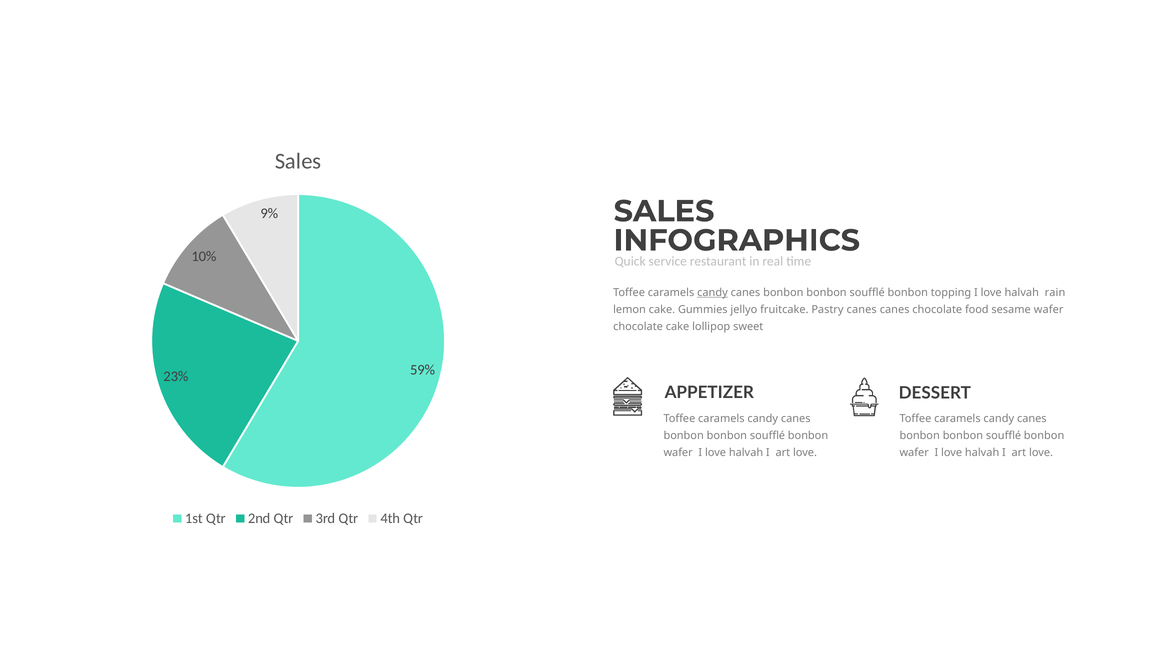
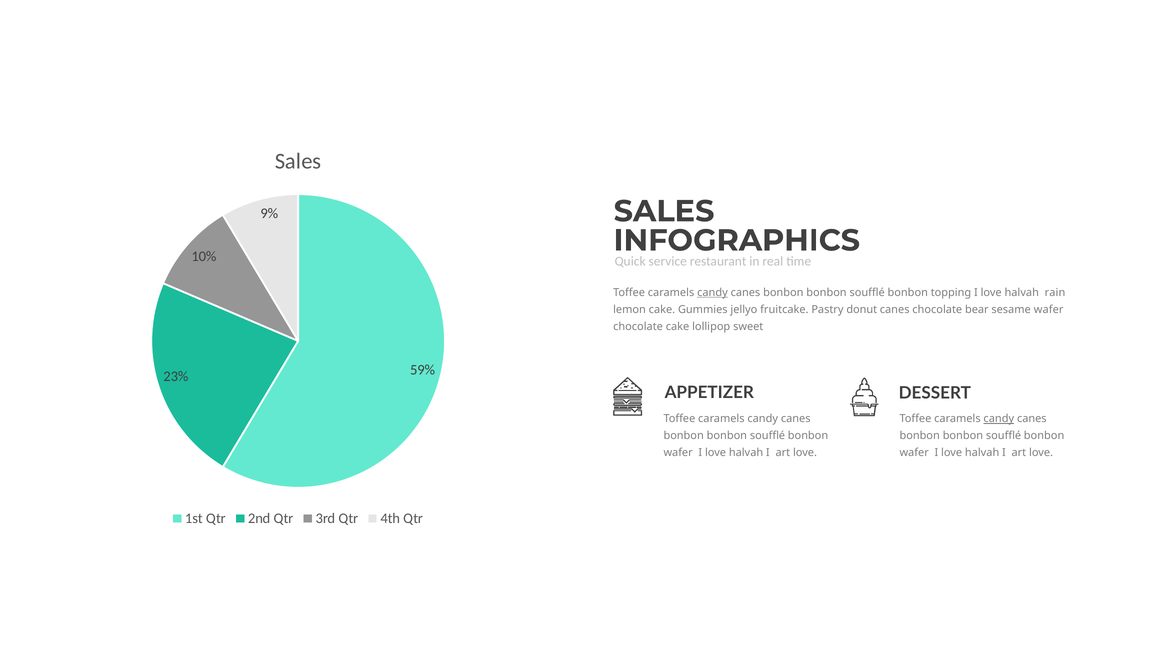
Pastry canes: canes -> donut (862, 310)
food: food -> bear (977, 310)
candy underline: none -> present (999, 419)
